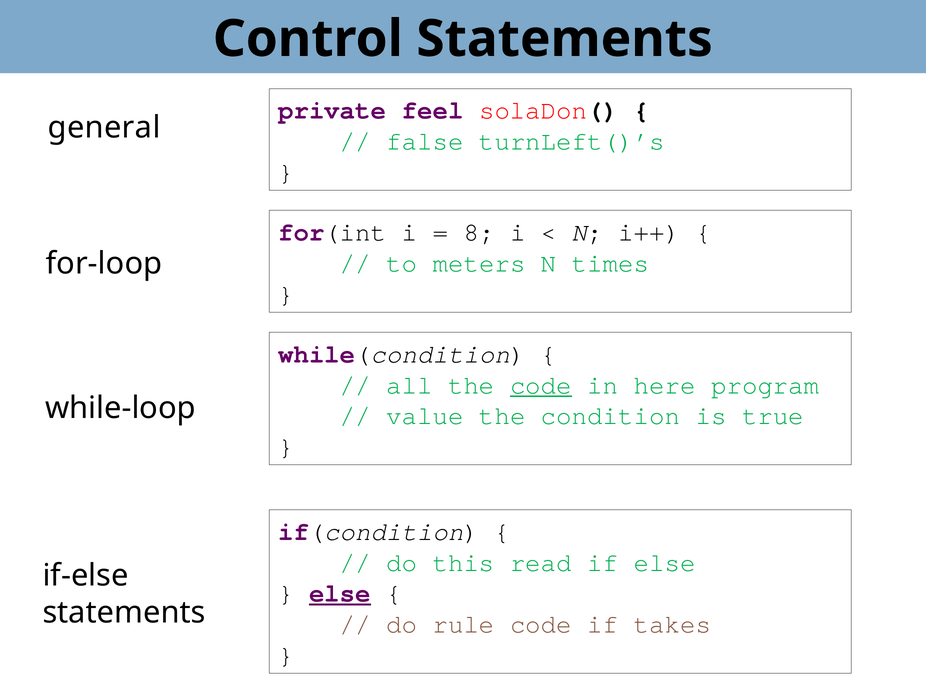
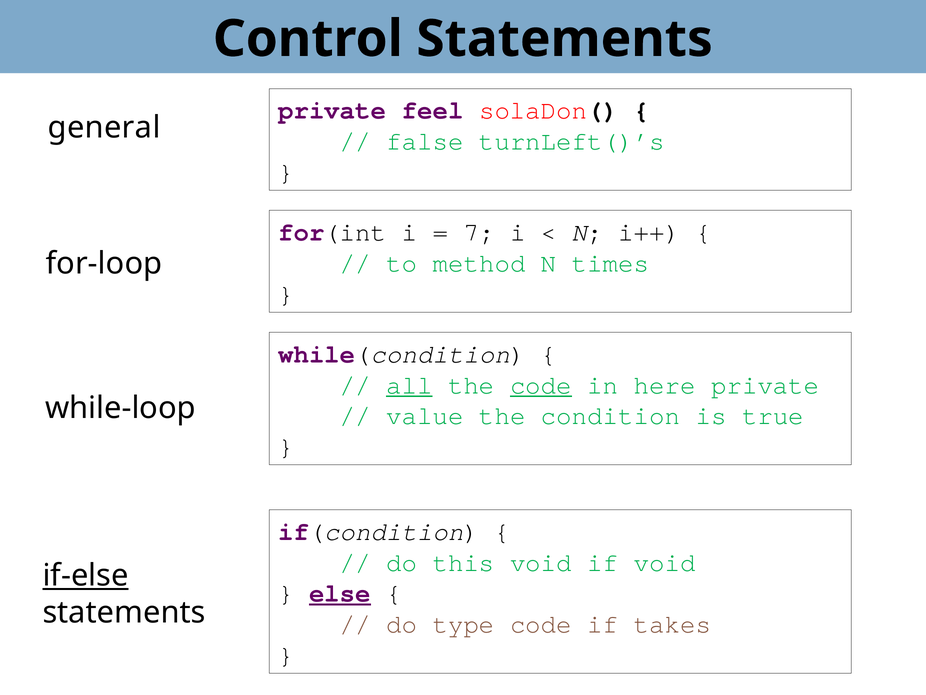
8: 8 -> 7 (479, 232)
meters: meters -> method (479, 263)
all underline: none -> present (409, 385)
here program: program -> private (765, 385)
this read: read -> void (541, 562)
if else: else -> void (665, 562)
if-else underline: none -> present (86, 575)
rule: rule -> type (464, 624)
